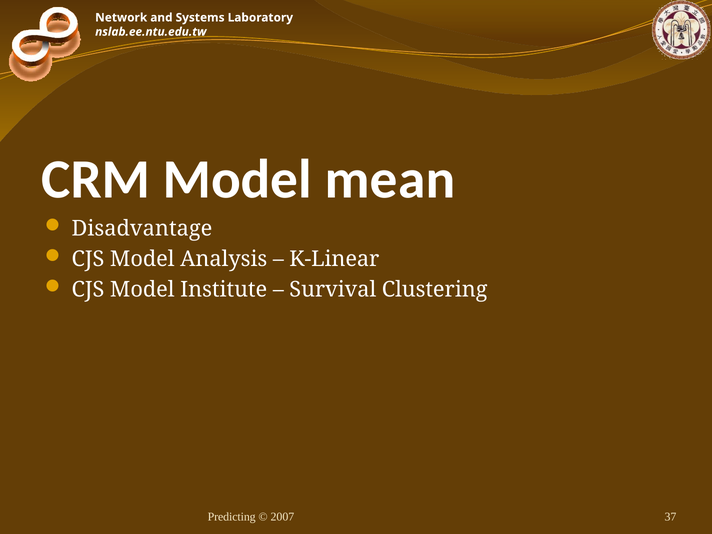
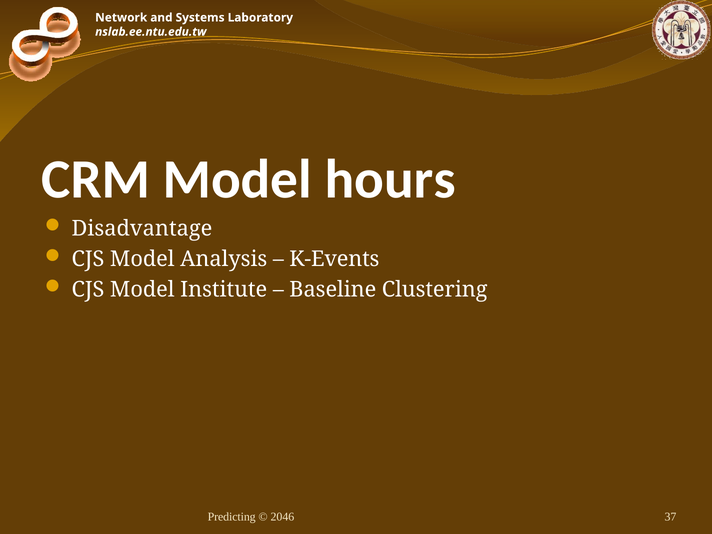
mean: mean -> hours (390, 179)
K-Linear: K-Linear -> K-Events (334, 259)
Survival: Survival -> Baseline (333, 290)
2007: 2007 -> 2046 (282, 517)
